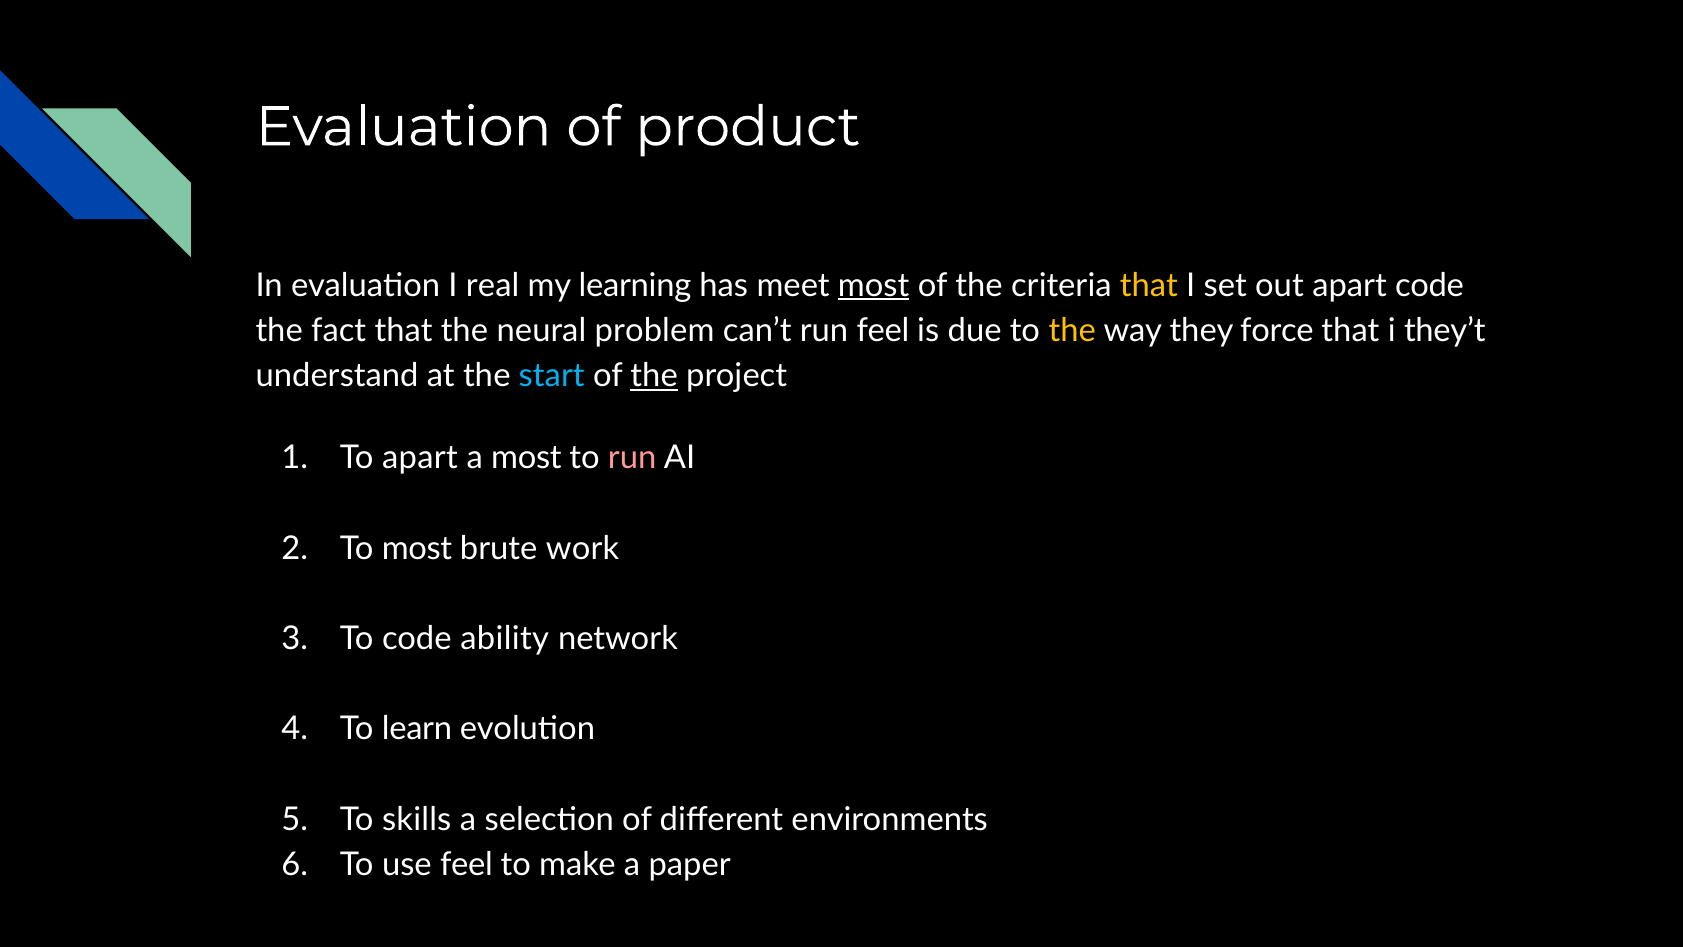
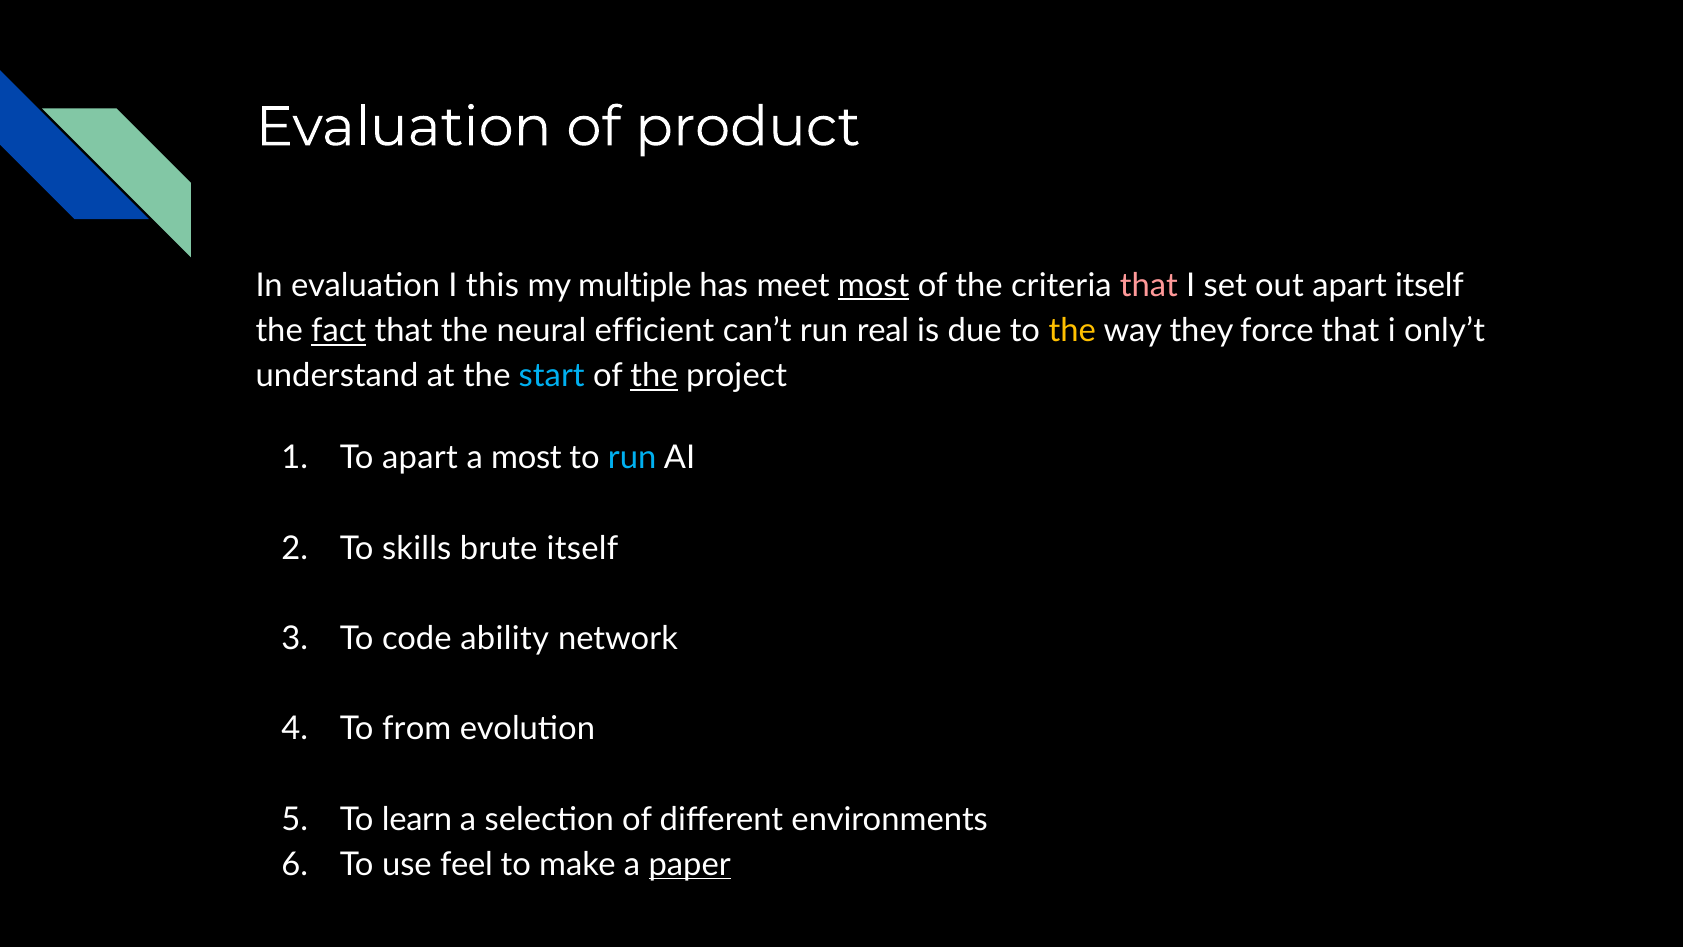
real: real -> this (492, 285)
learning: learning -> multiple (635, 285)
that colour: yellow -> pink (1149, 285)
apart code: code -> itself (1429, 285)
fact underline: none -> present (339, 330)
problem: problem -> efficient (654, 330)
run feel: feel -> real (883, 330)
they’t: they’t -> only’t (1445, 330)
run colour: pink -> light blue (632, 458)
To most: most -> skills (417, 548)
brute work: work -> itself (583, 548)
learn: learn -> from (417, 729)
skills: skills -> learn (417, 819)
paper underline: none -> present (690, 864)
